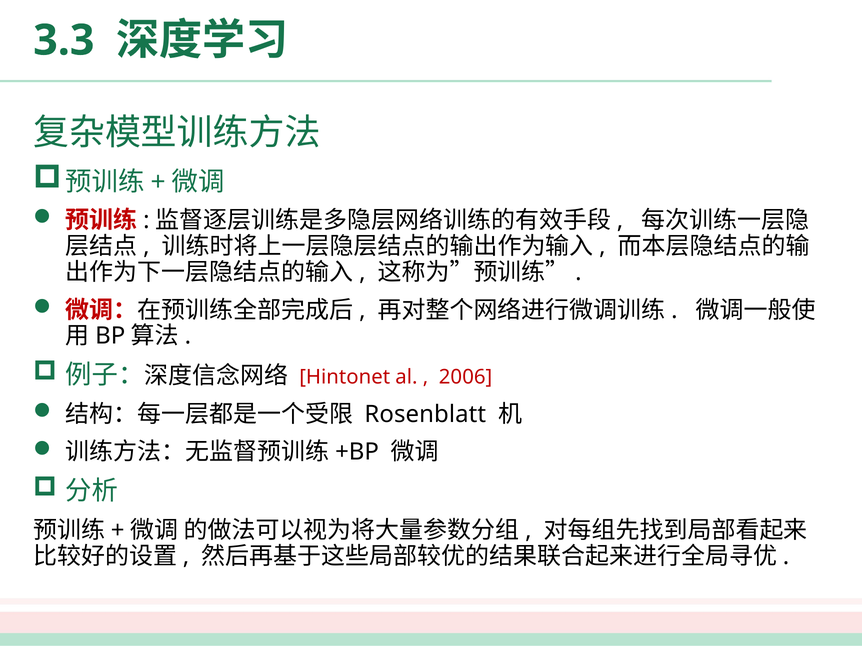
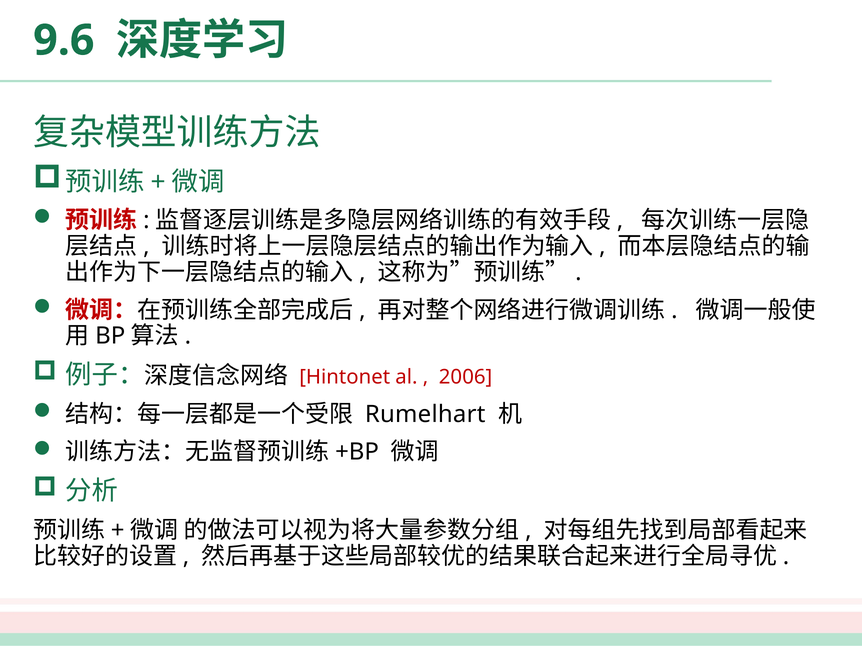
3.3: 3.3 -> 9.6 (64, 40)
Rosenblatt: Rosenblatt -> Rumelhart (425, 415)
